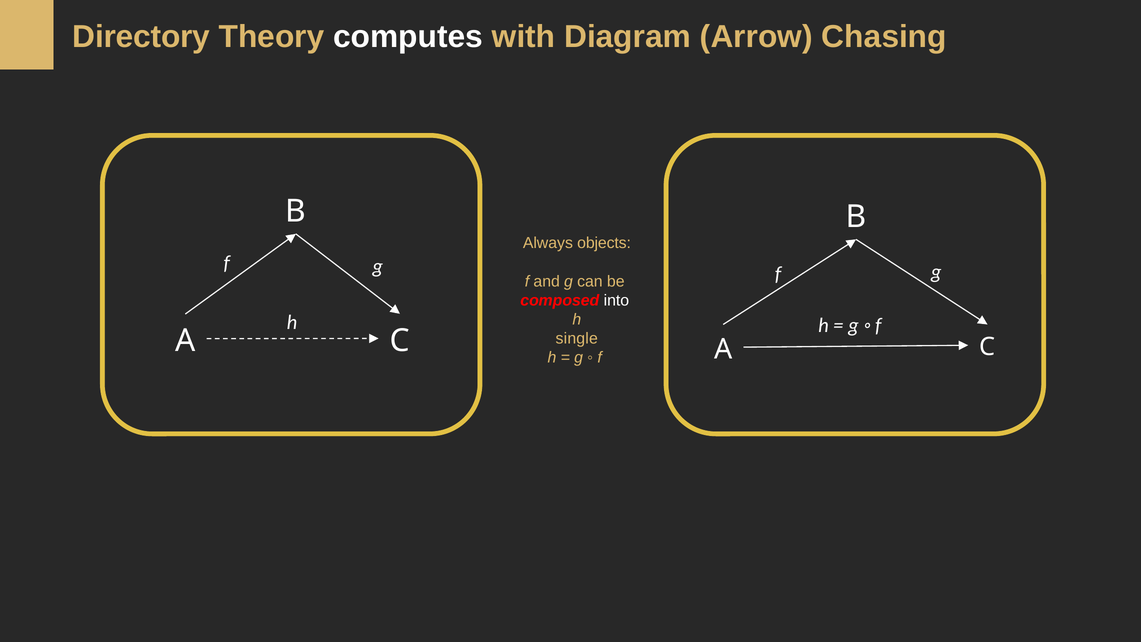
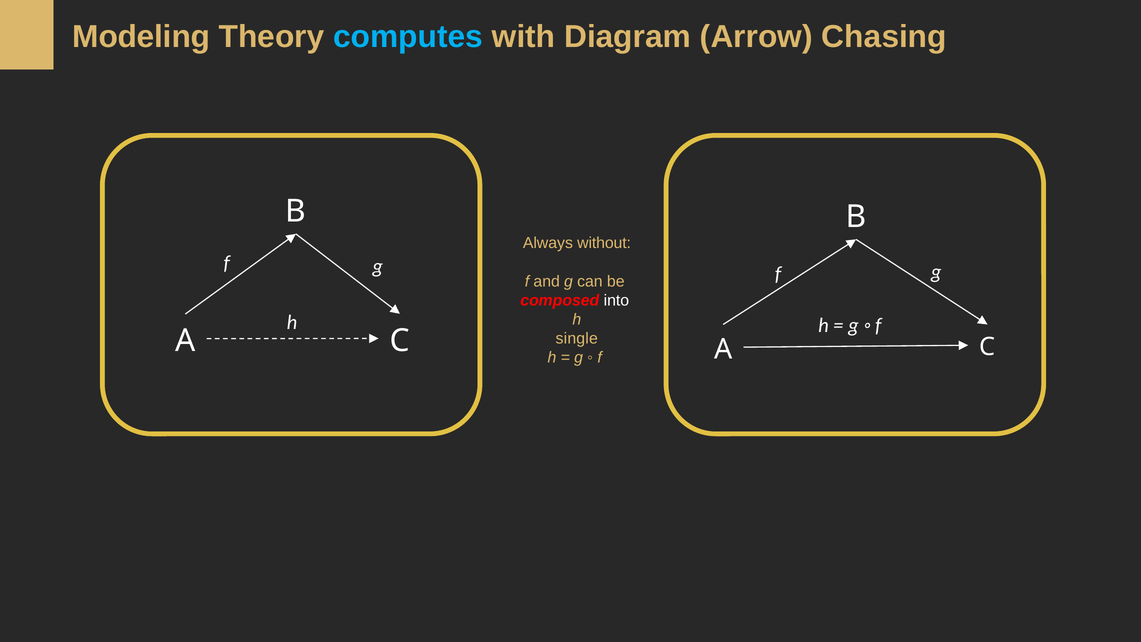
Directory: Directory -> Modeling (141, 37)
computes colour: white -> light blue (408, 37)
objects: objects -> without (604, 243)
